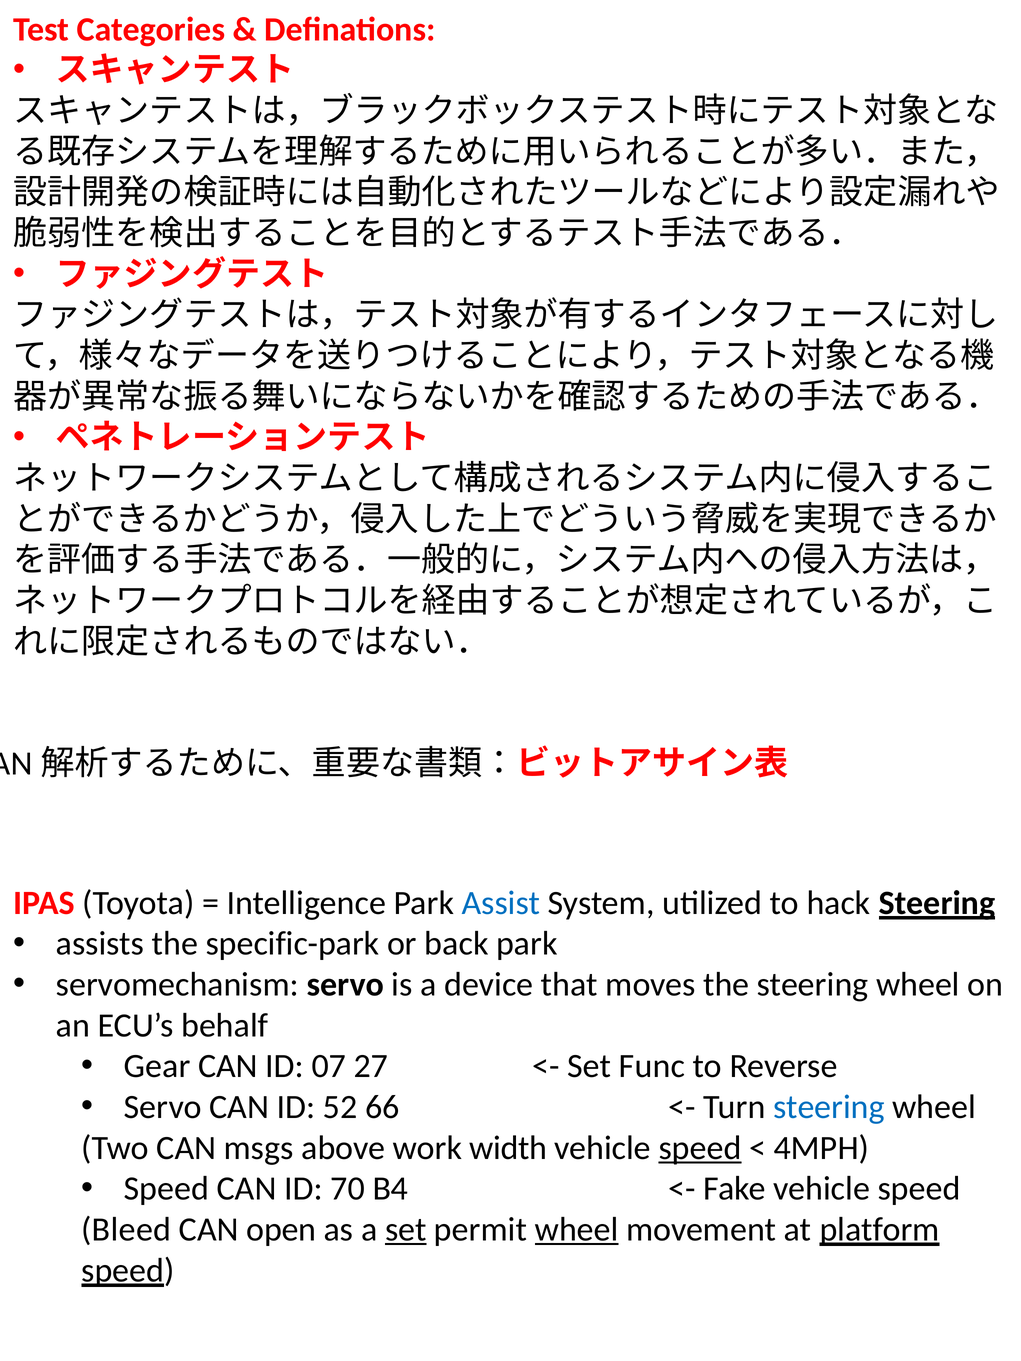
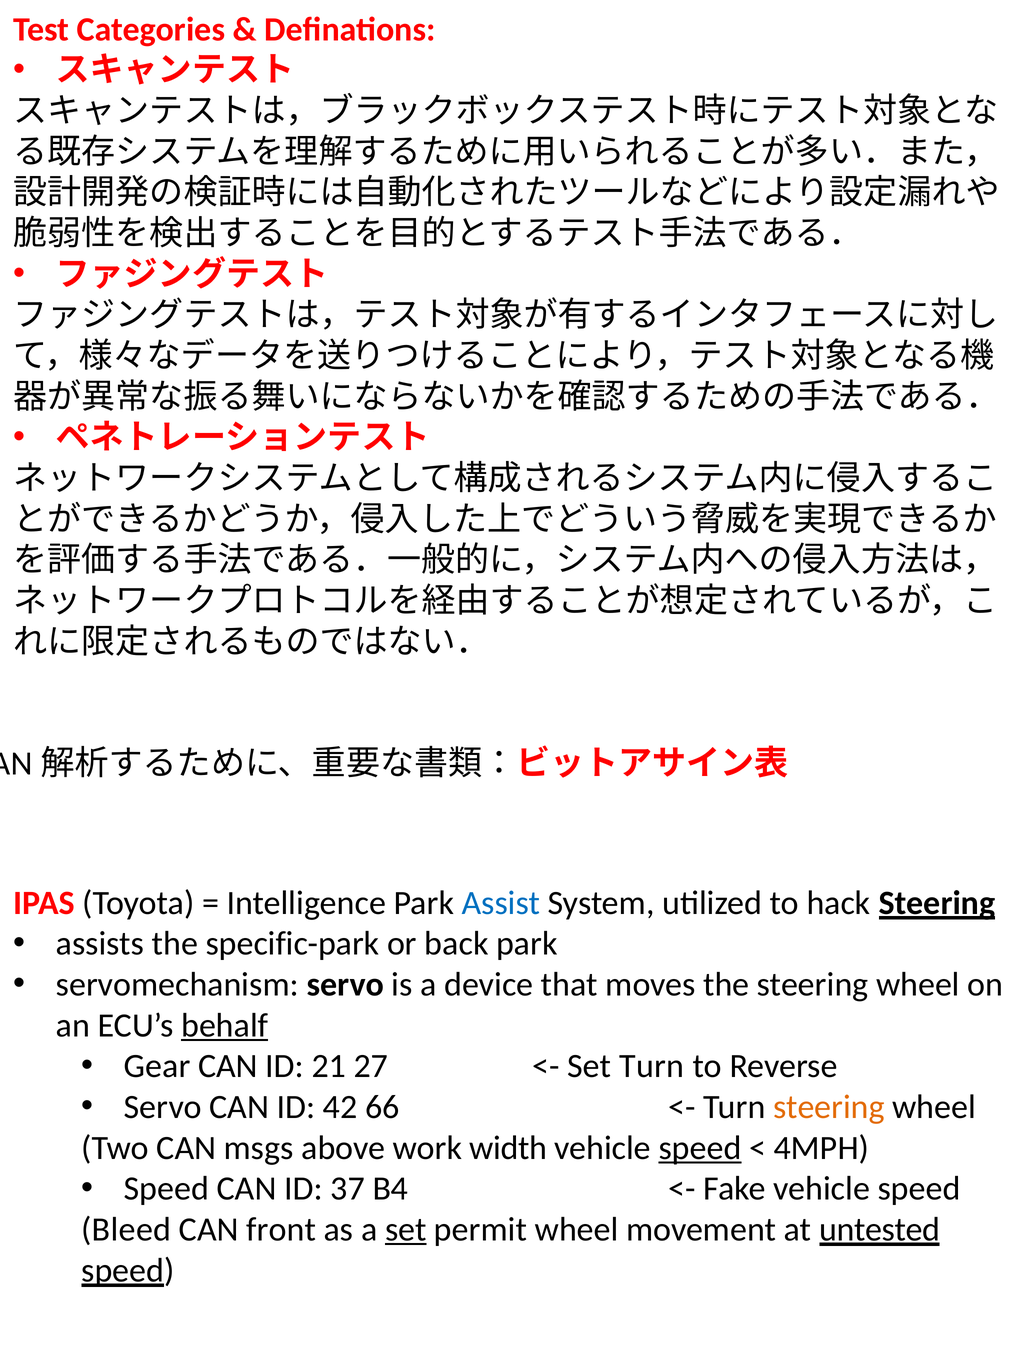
behalf underline: none -> present (225, 1026)
07: 07 -> 21 (329, 1066)
Set Func: Func -> Turn (652, 1066)
52: 52 -> 42 (340, 1107)
steering colour: blue -> orange (829, 1107)
70: 70 -> 37 (348, 1189)
open: open -> front (281, 1230)
wheel underline: present -> none (577, 1230)
platform: platform -> untested (880, 1230)
